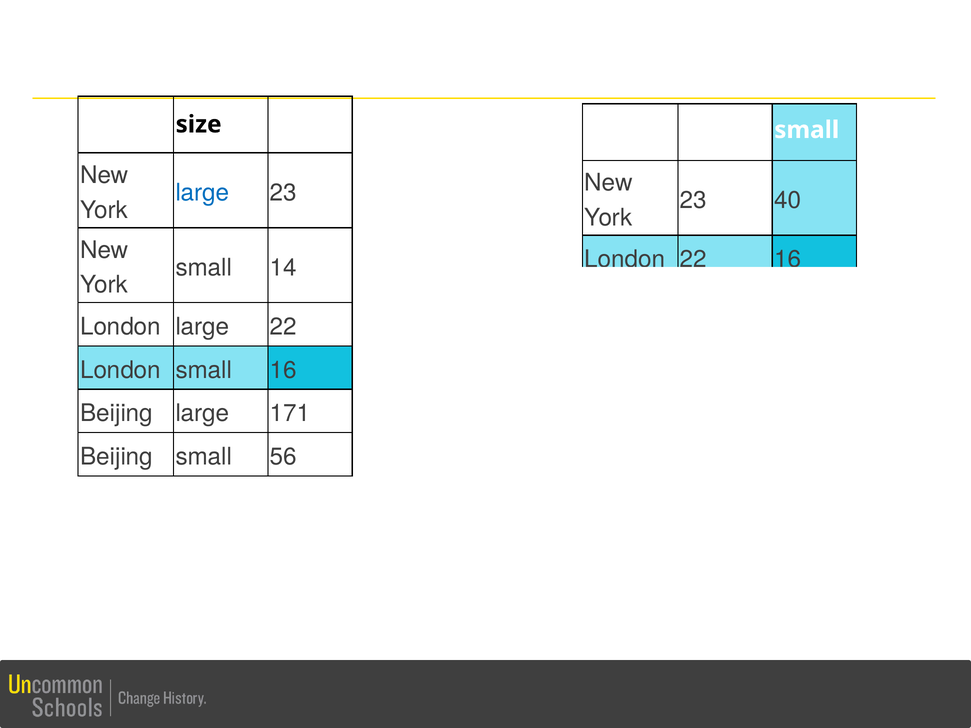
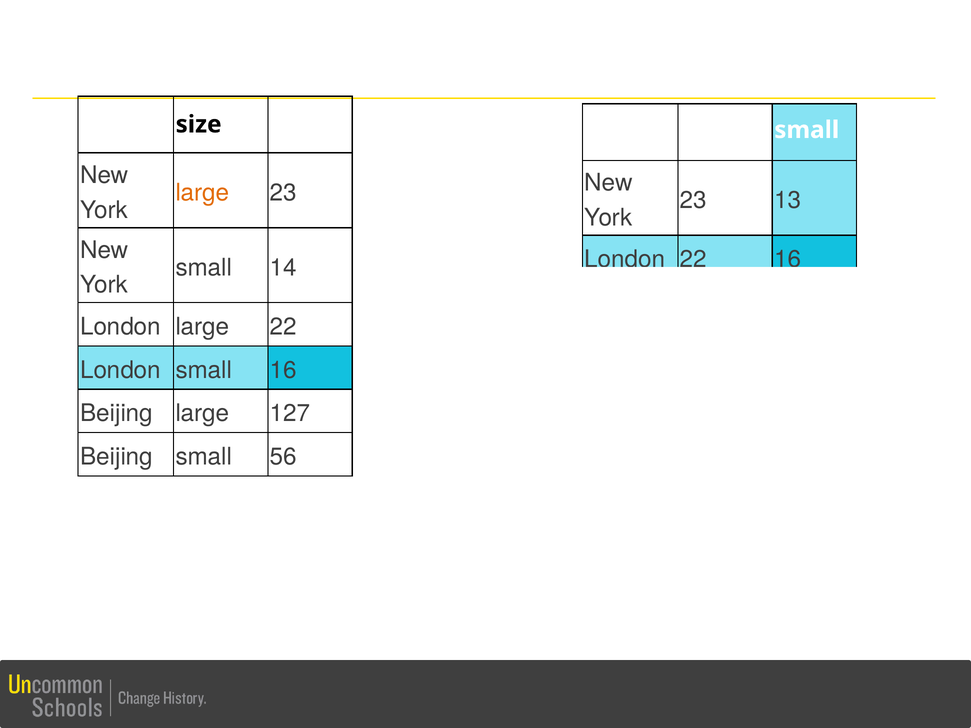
large colour: blue -> orange (203, 193)
40: 40 -> 13 (788, 200)
171: 171 -> 127 (290, 414)
